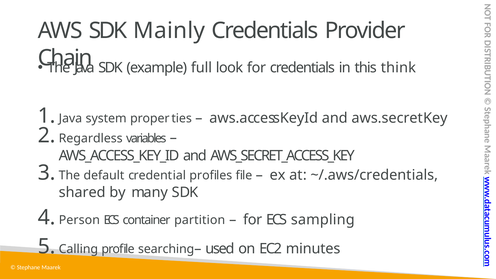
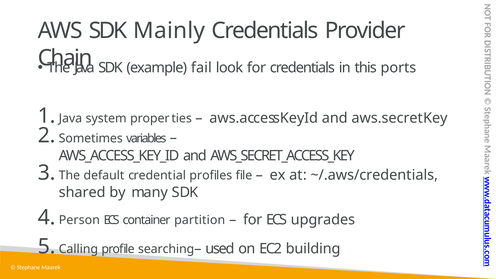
full: full -> fail (201, 68)
think: think -> ports (398, 68)
Regardless: Regardless -> Sometimes (91, 138)
sampling: sampling -> upgrades (323, 220)
minutes: minutes -> building (313, 249)
